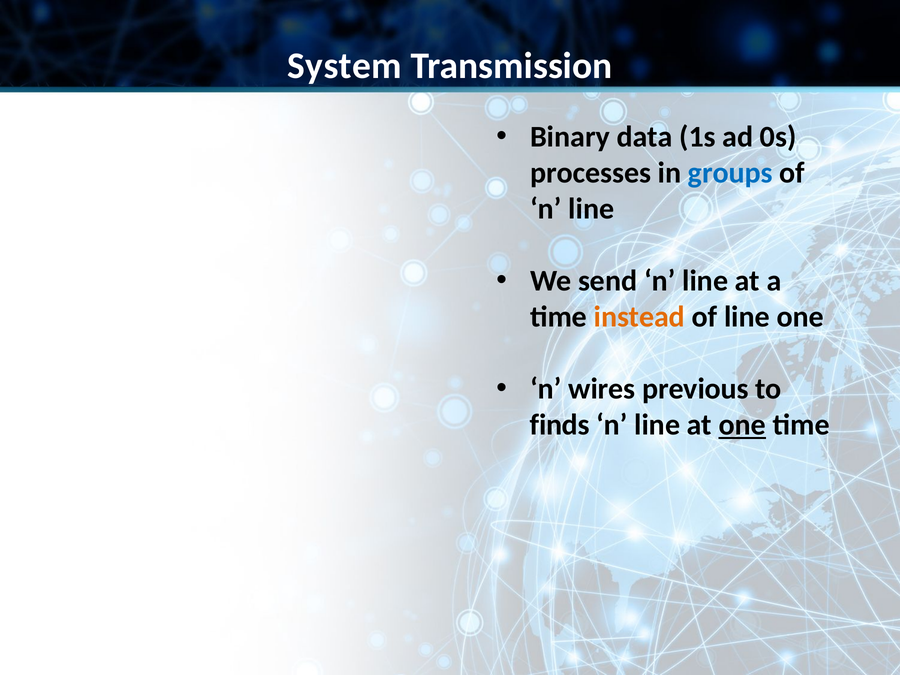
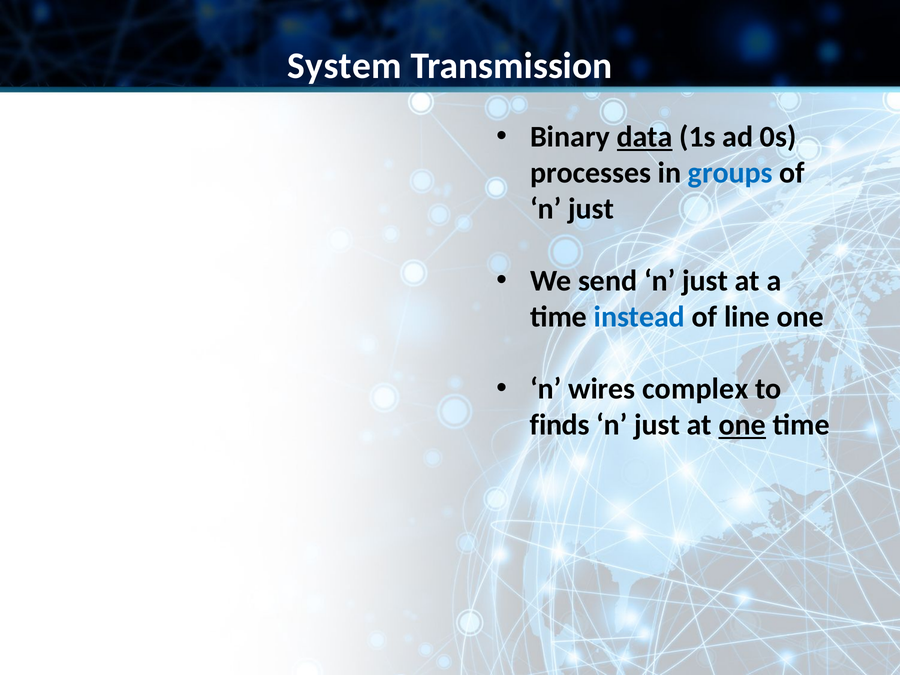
data underline: none -> present (645, 137)
line: line -> just (591, 209)
send n line: line -> just (705, 281)
instead colour: orange -> blue (639, 317)
previous: previous -> complex (695, 389)
line: line -> just (657, 425)
